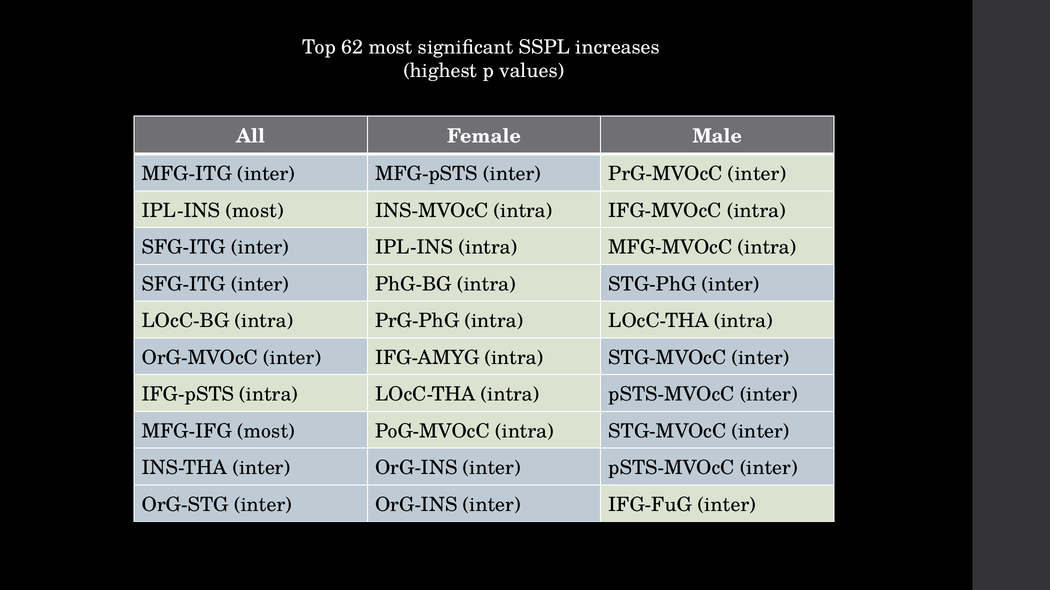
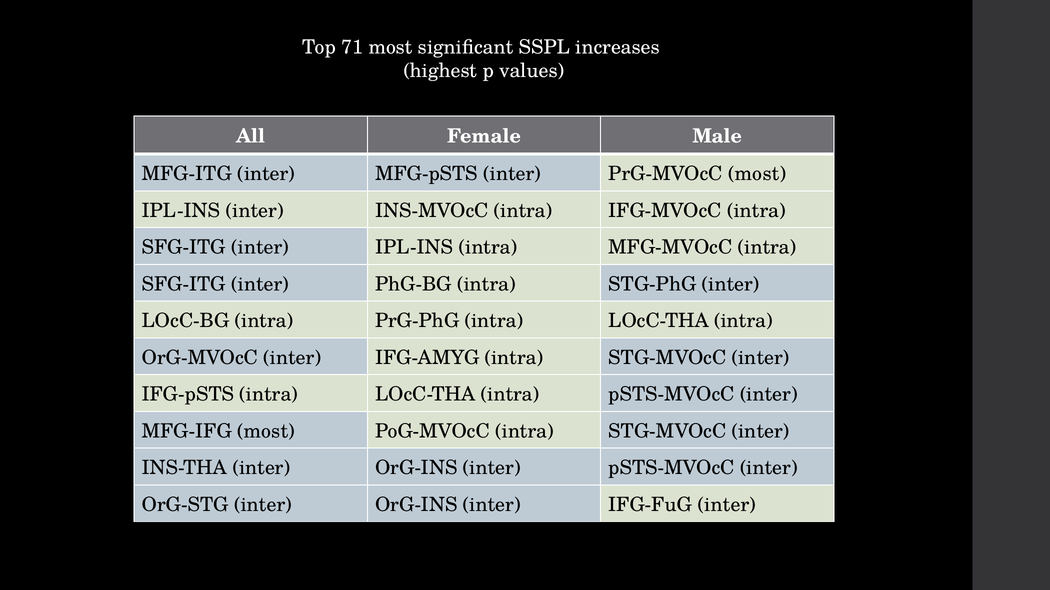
62: 62 -> 71 (352, 47)
PrG-MVOcC inter: inter -> most (757, 174)
IPL-INS most: most -> inter (255, 211)
